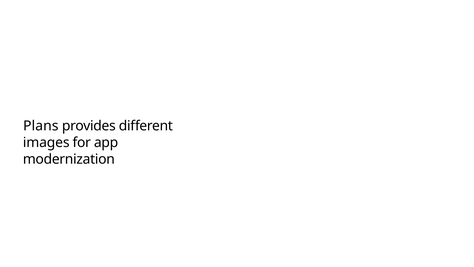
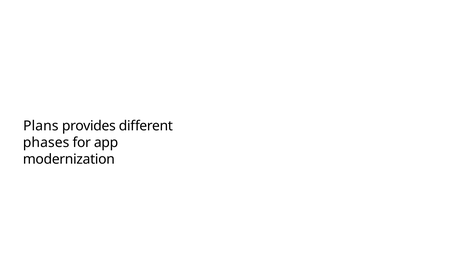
images: images -> phases (46, 142)
